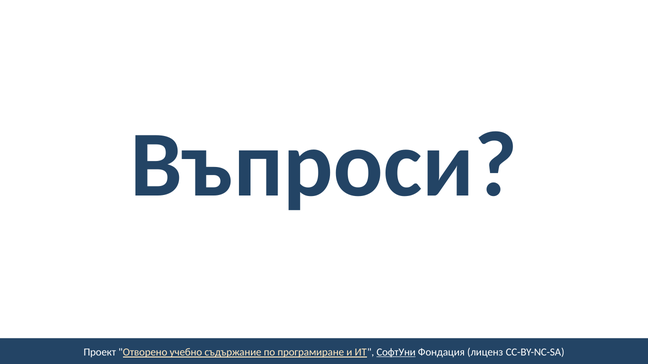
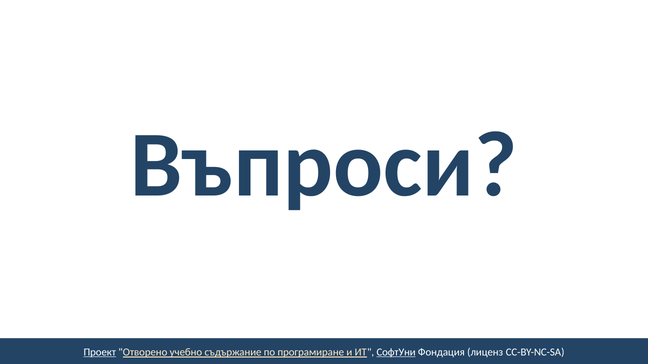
Проект underline: none -> present (100, 353)
